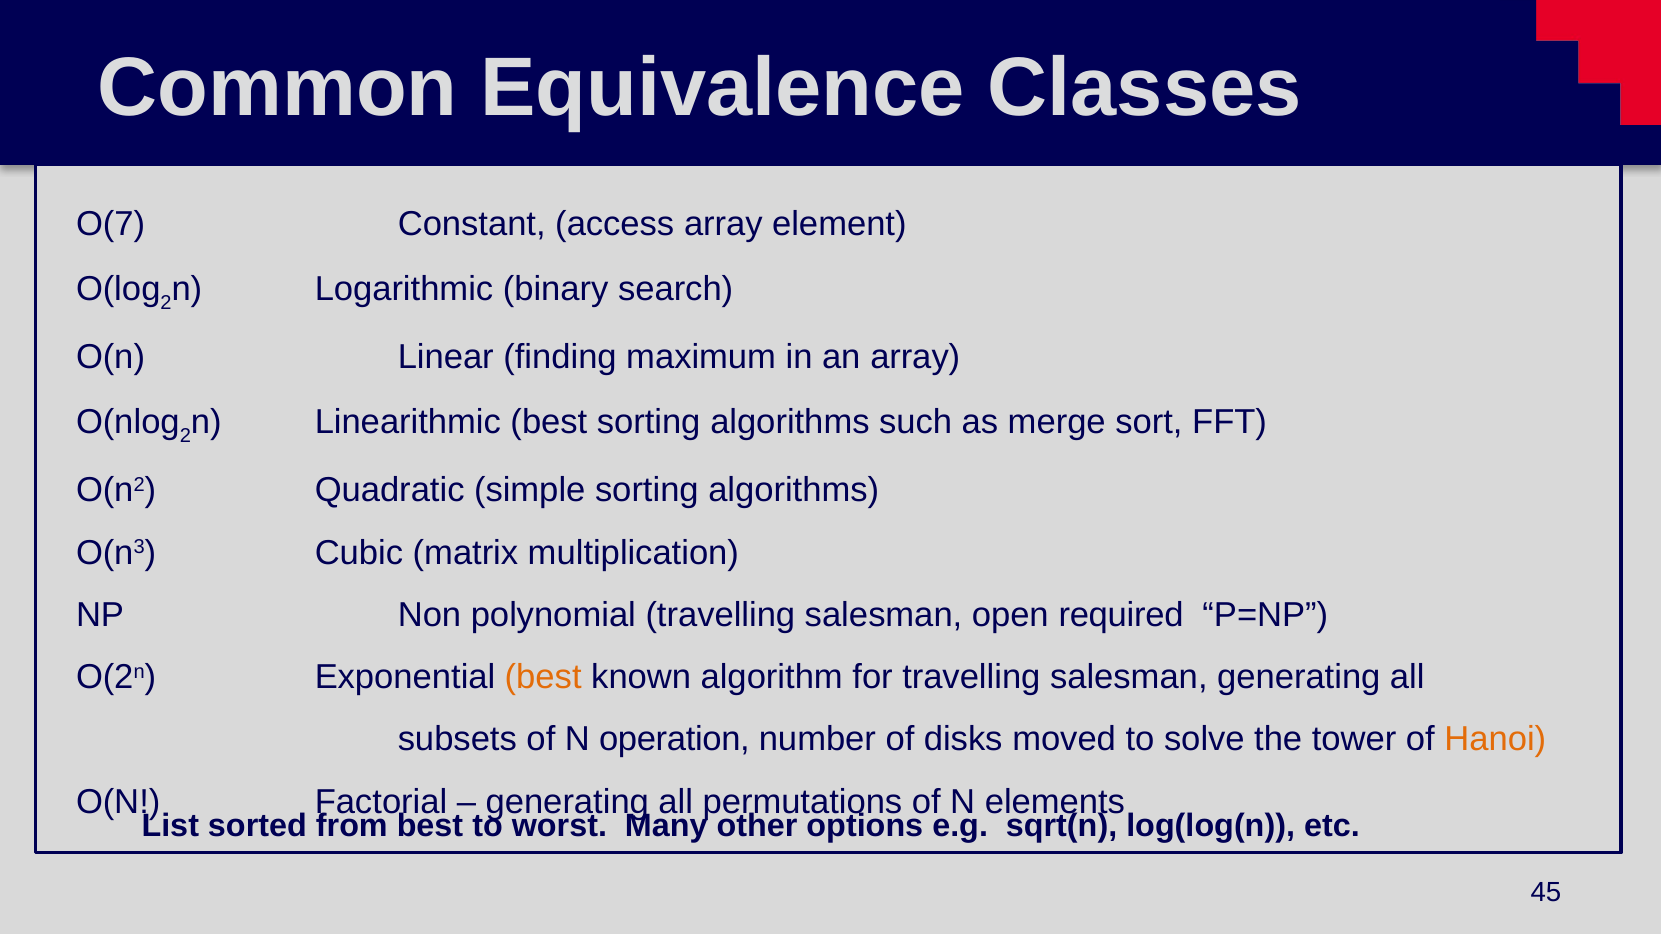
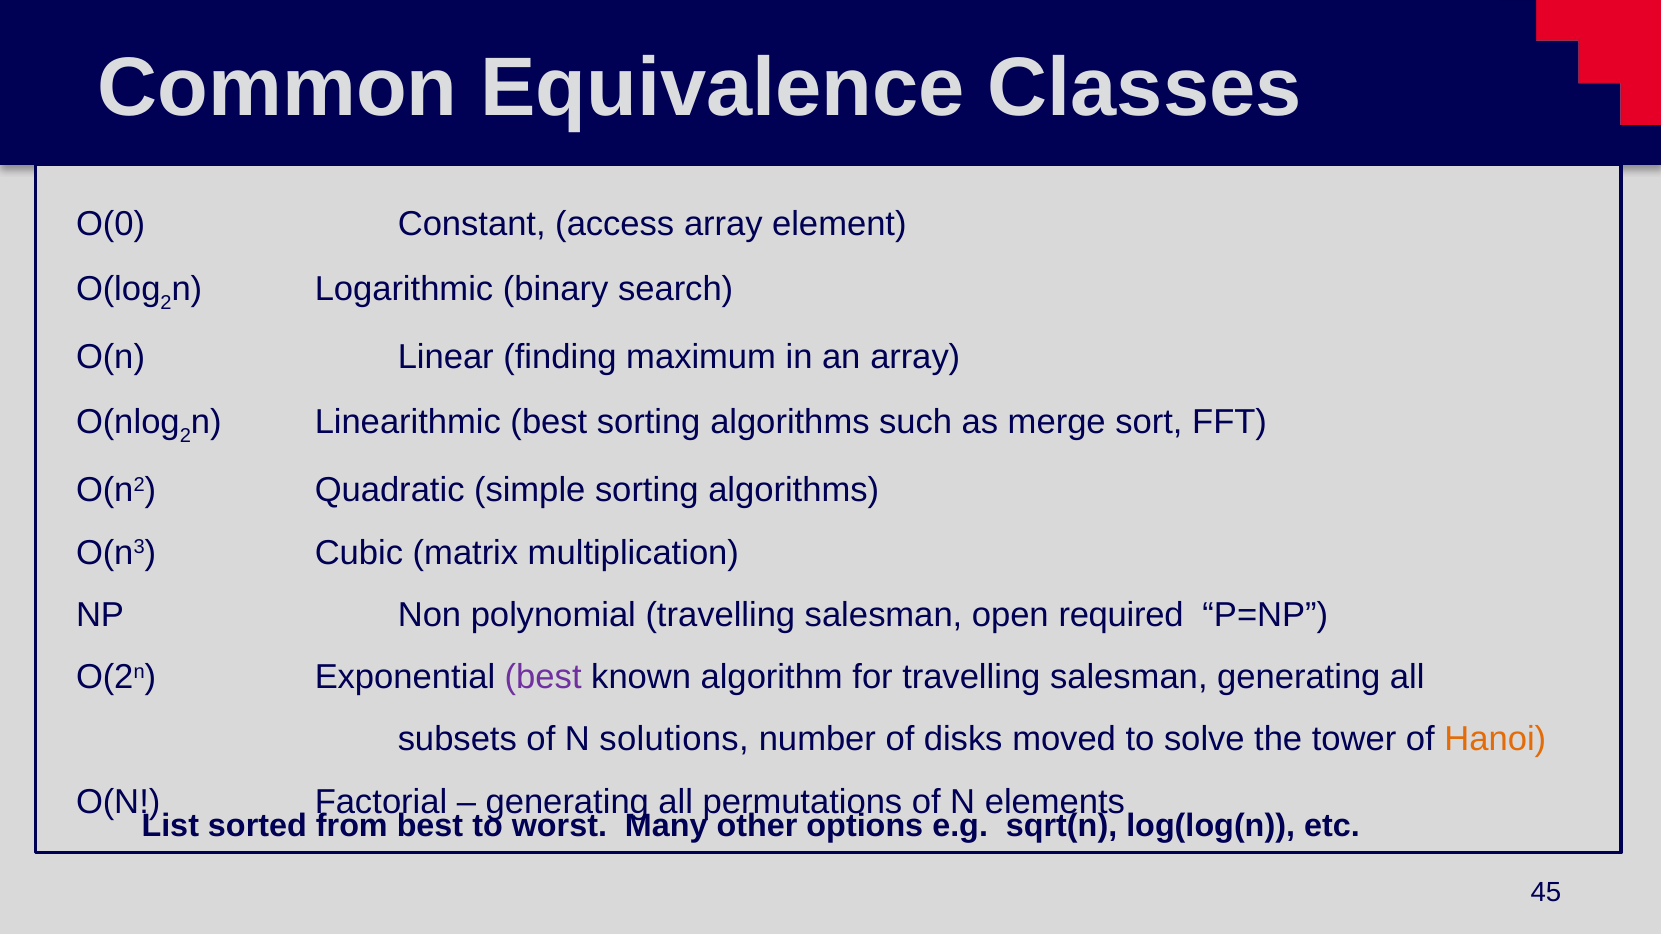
O(7: O(7 -> O(0 (111, 224)
best colour: orange -> purple (543, 677)
operation: operation -> solutions (674, 740)
